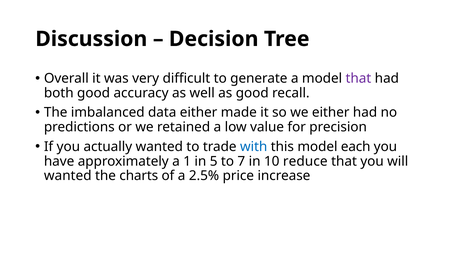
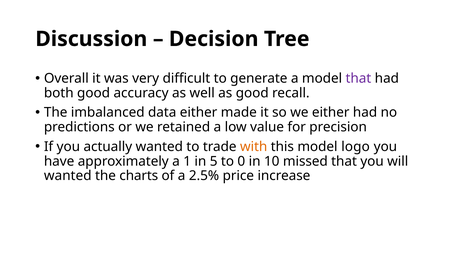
with colour: blue -> orange (254, 146)
each: each -> logo (356, 146)
7: 7 -> 0 (241, 161)
reduce: reduce -> missed (305, 161)
